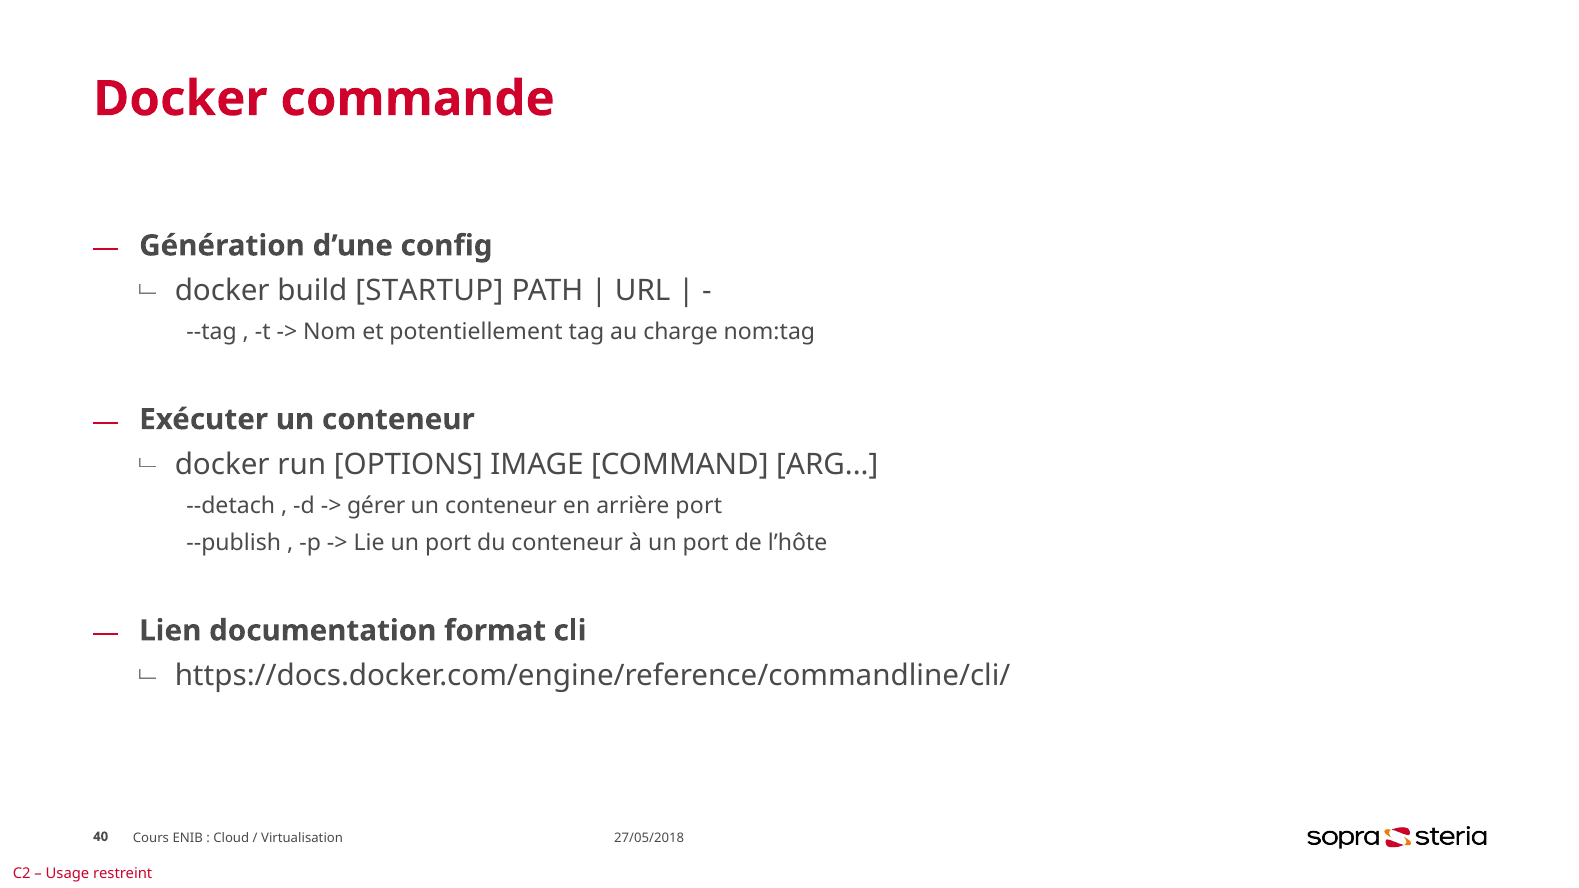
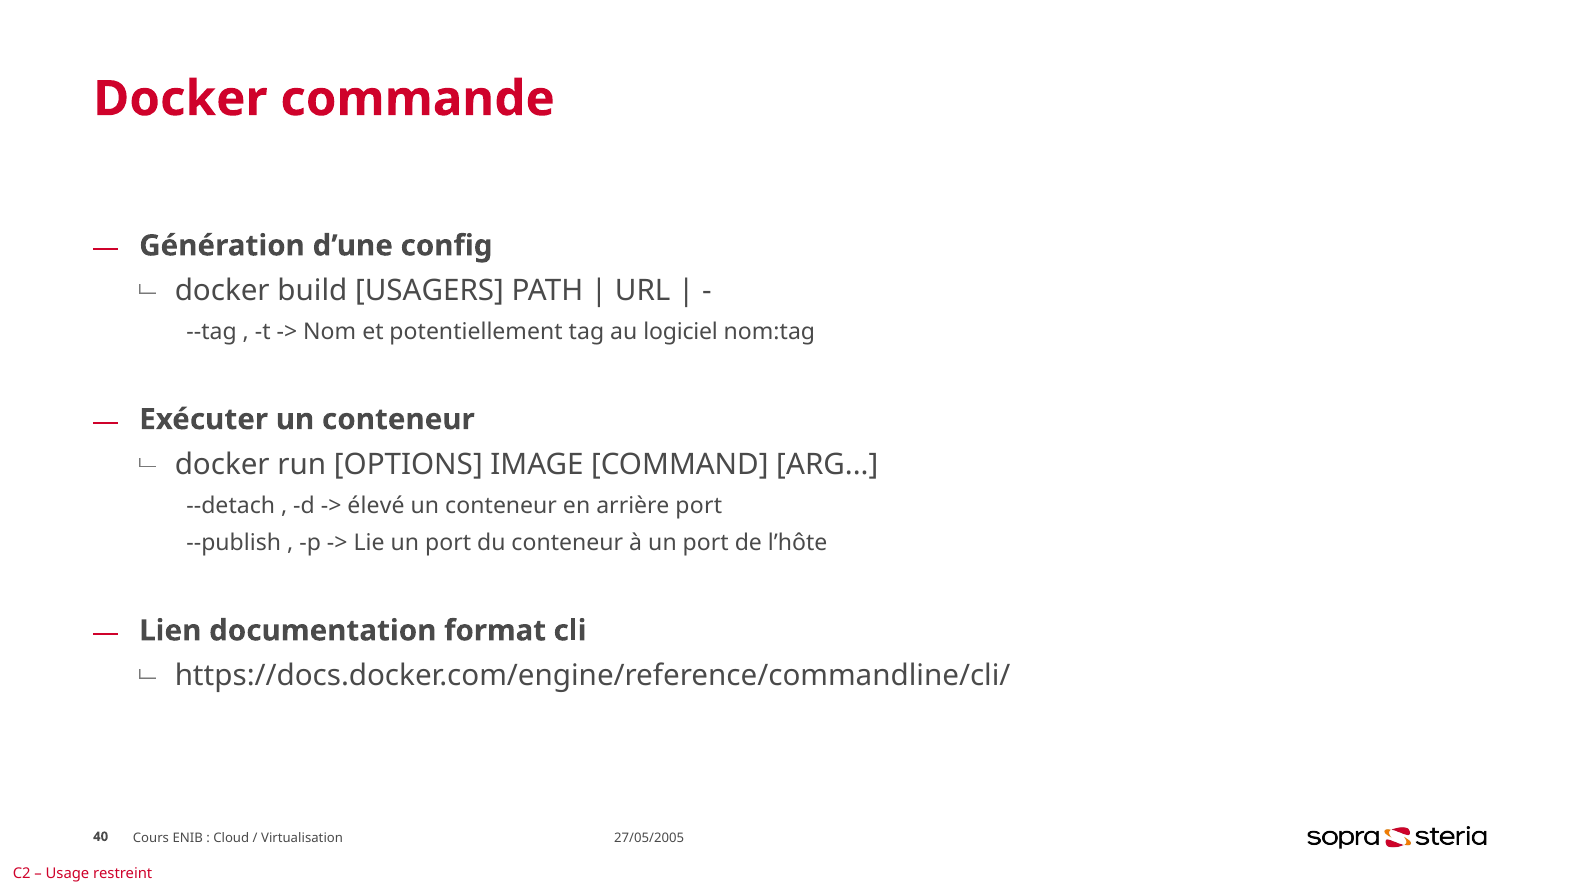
STARTUP: STARTUP -> USAGERS (430, 291)
charge: charge -> logiciel (681, 332)
gérer: gérer -> élevé (376, 506)
27/05/2018: 27/05/2018 -> 27/05/2005 (649, 838)
